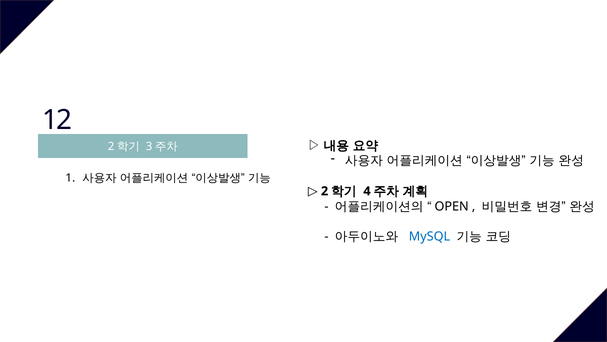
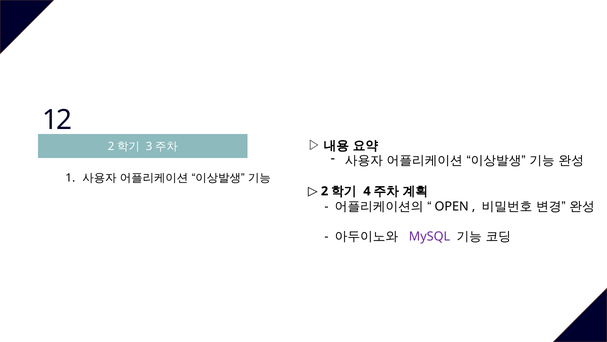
MySQL colour: blue -> purple (430, 236)
